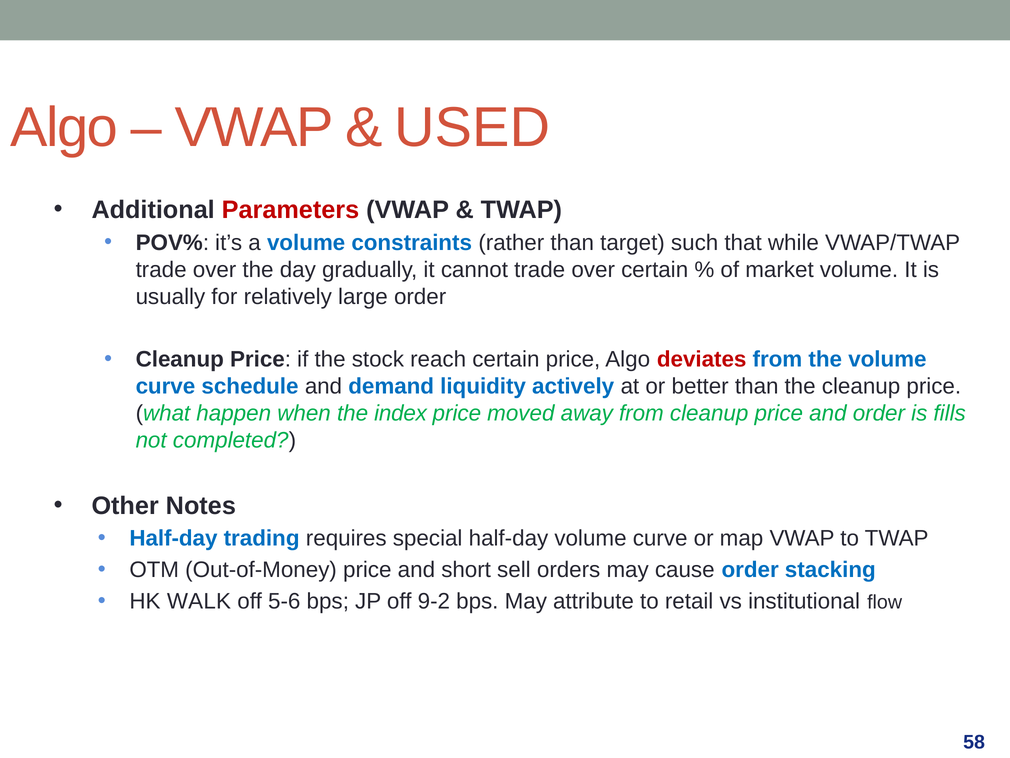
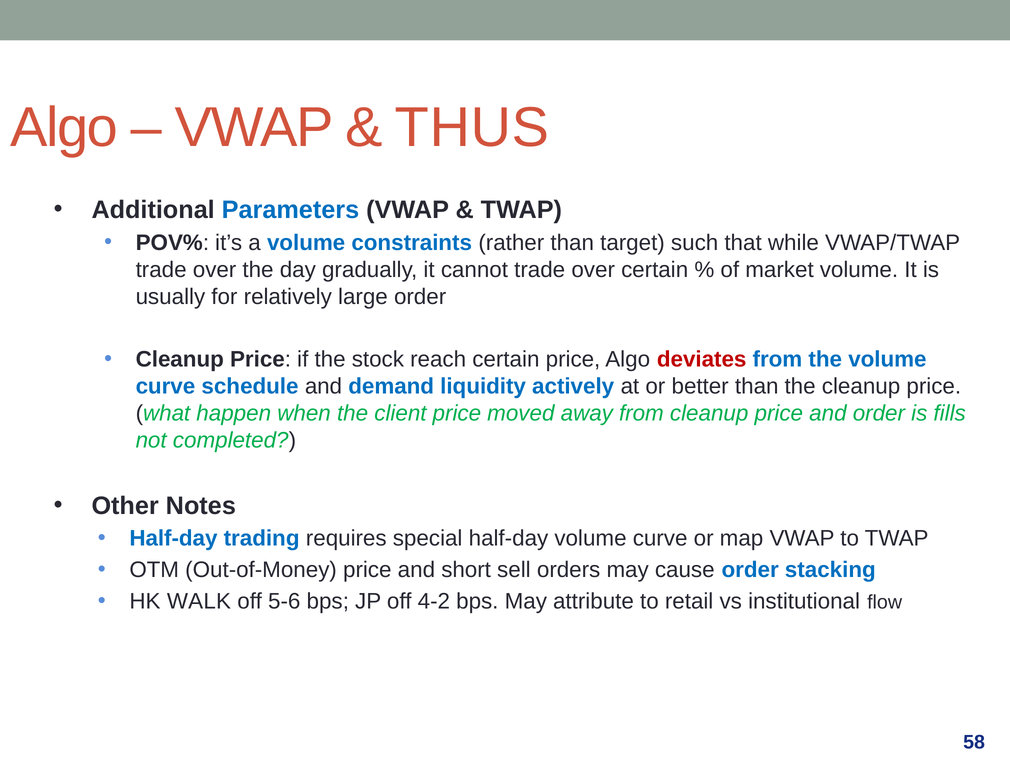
USED: USED -> THUS (472, 128)
Parameters colour: red -> blue (290, 210)
index: index -> client (400, 413)
9-2: 9-2 -> 4-2 (434, 601)
